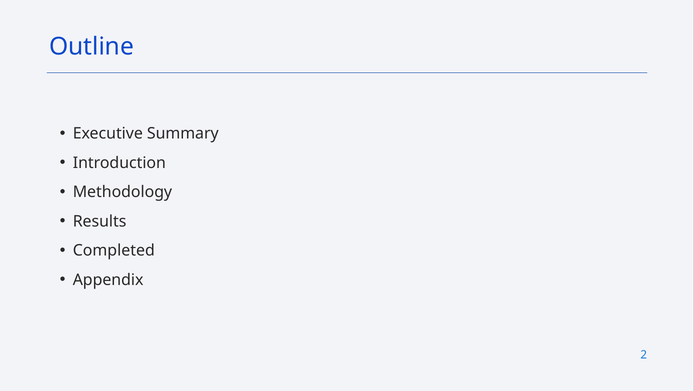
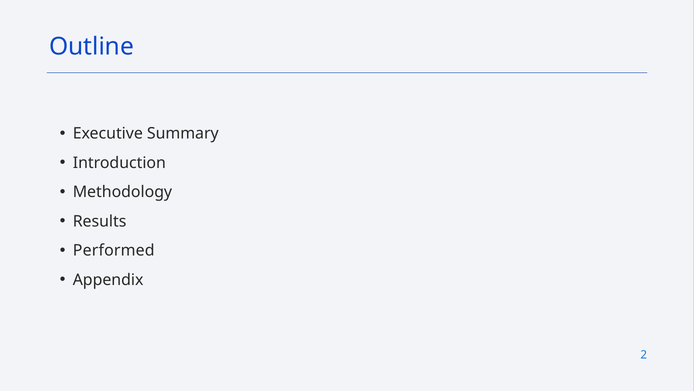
Completed: Completed -> Performed (114, 250)
